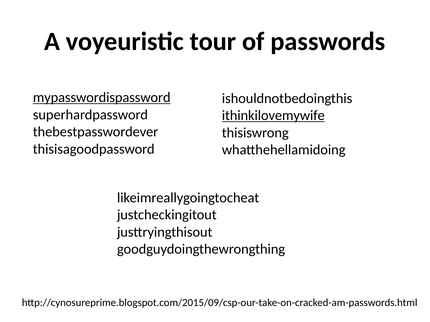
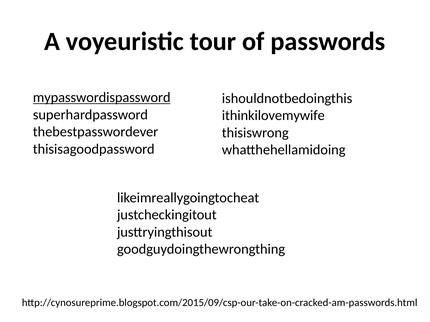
ithinkilovemywife underline: present -> none (273, 116)
